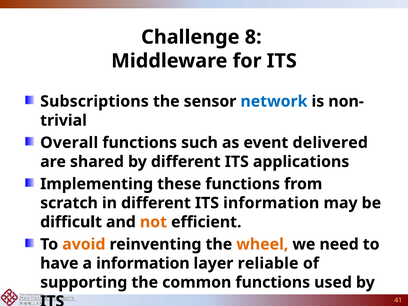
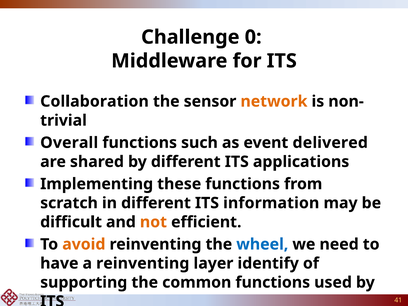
8: 8 -> 0 (253, 37)
Subscriptions: Subscriptions -> Collaboration (94, 101)
network colour: blue -> orange (274, 101)
wheel colour: orange -> blue (262, 244)
a information: information -> reinventing (143, 263)
reliable: reliable -> identify (268, 263)
